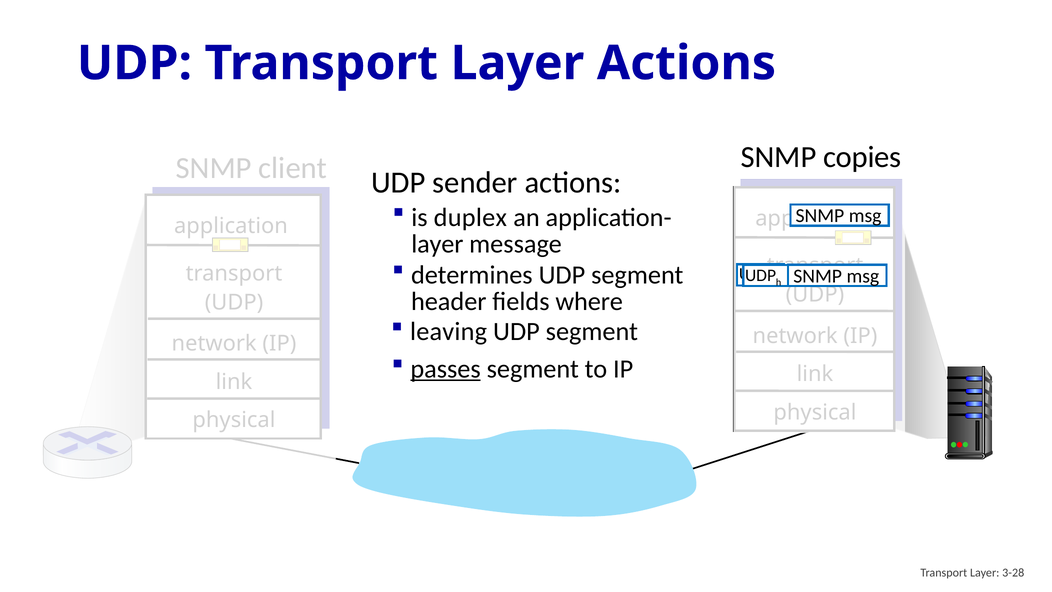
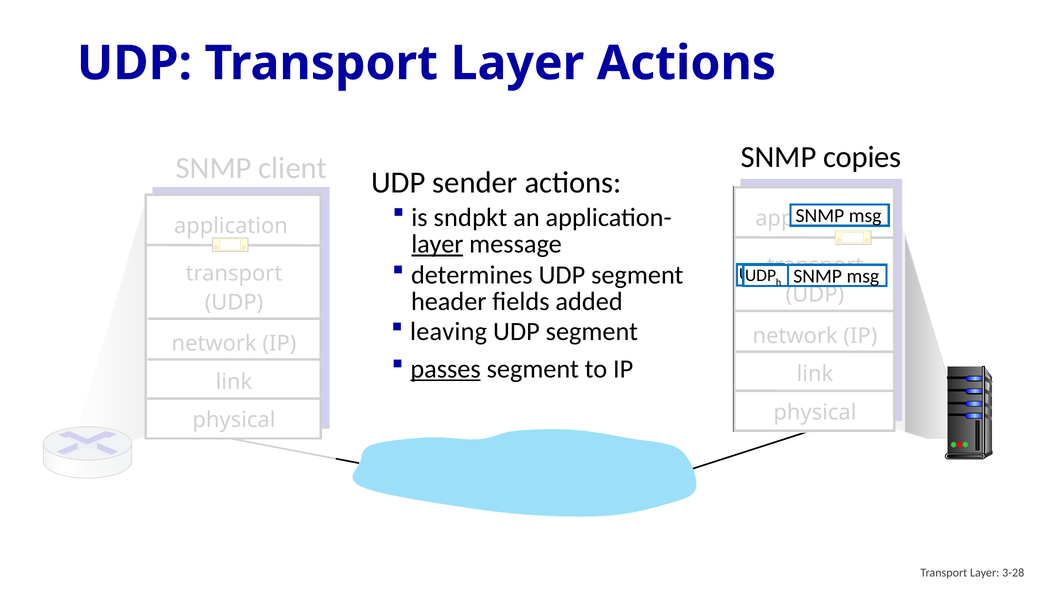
duplex: duplex -> sndpkt (470, 217)
layer underline: none -> present (437, 244)
where: where -> added (589, 302)
